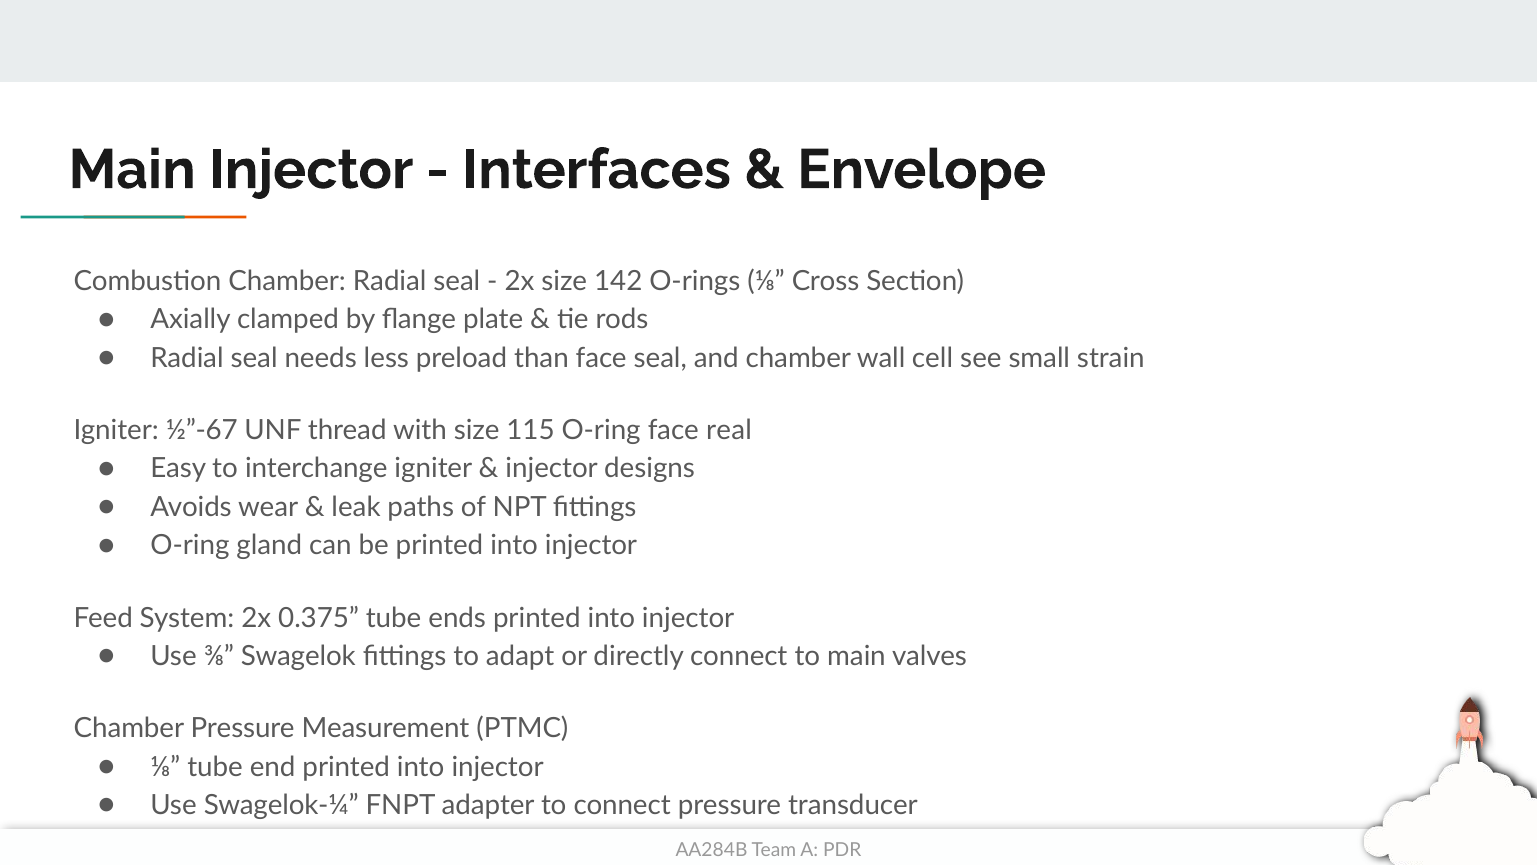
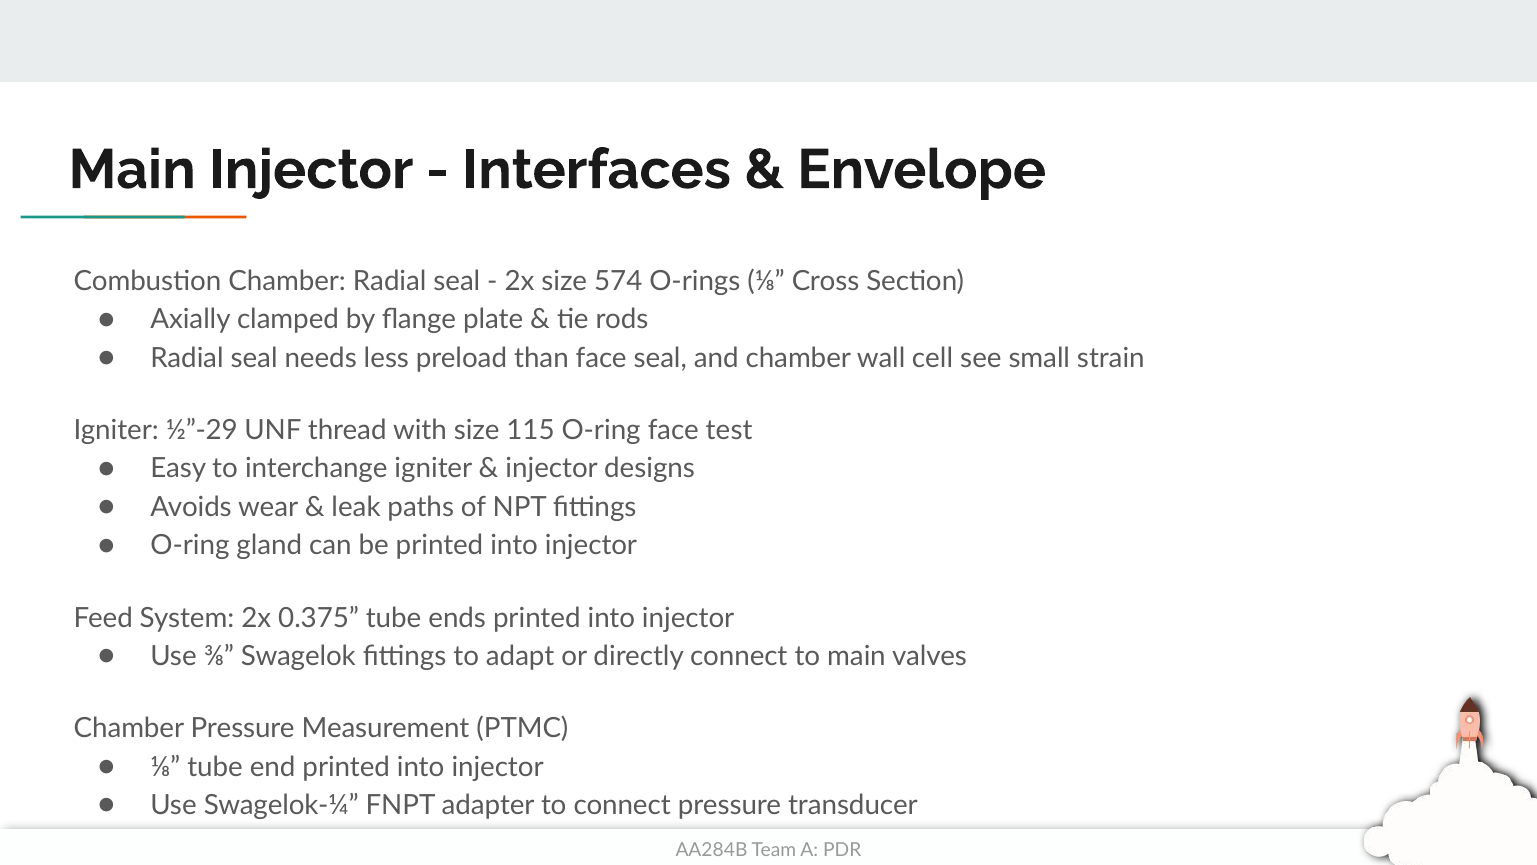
142: 142 -> 574 (618, 281)
½”-67: ½”-67 -> ½”-29 (202, 430)
real: real -> test (729, 430)
